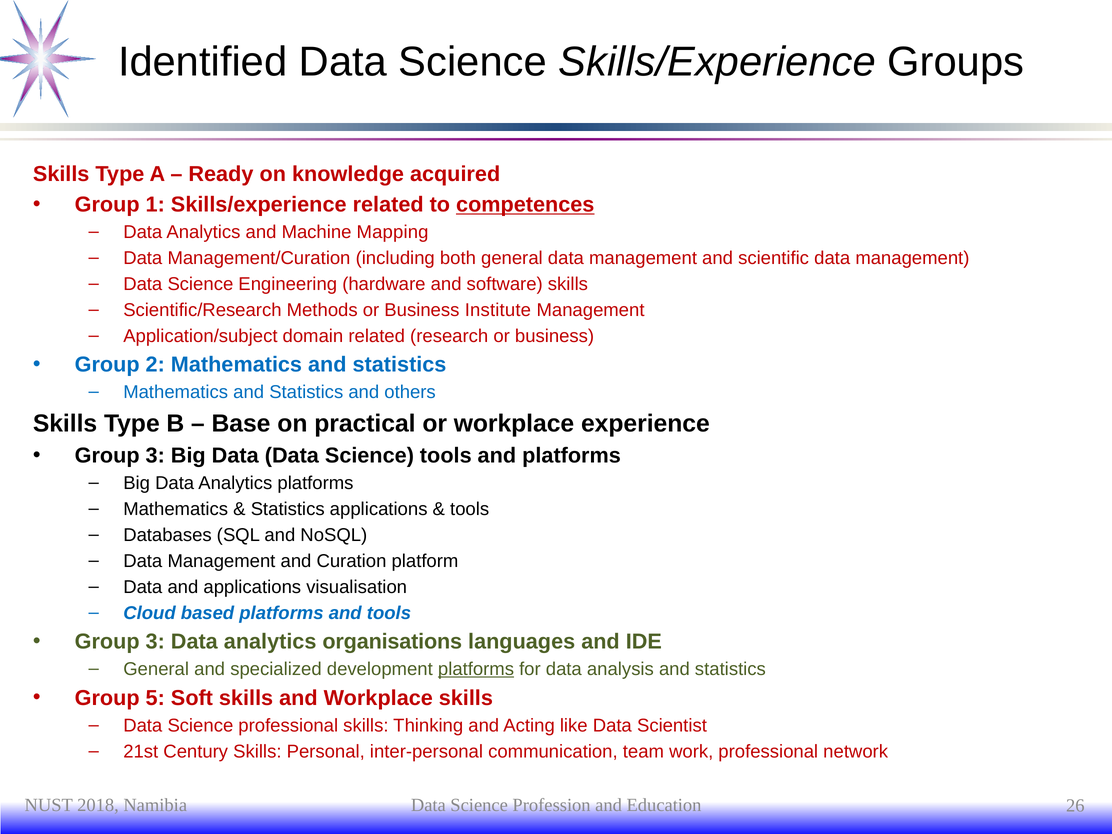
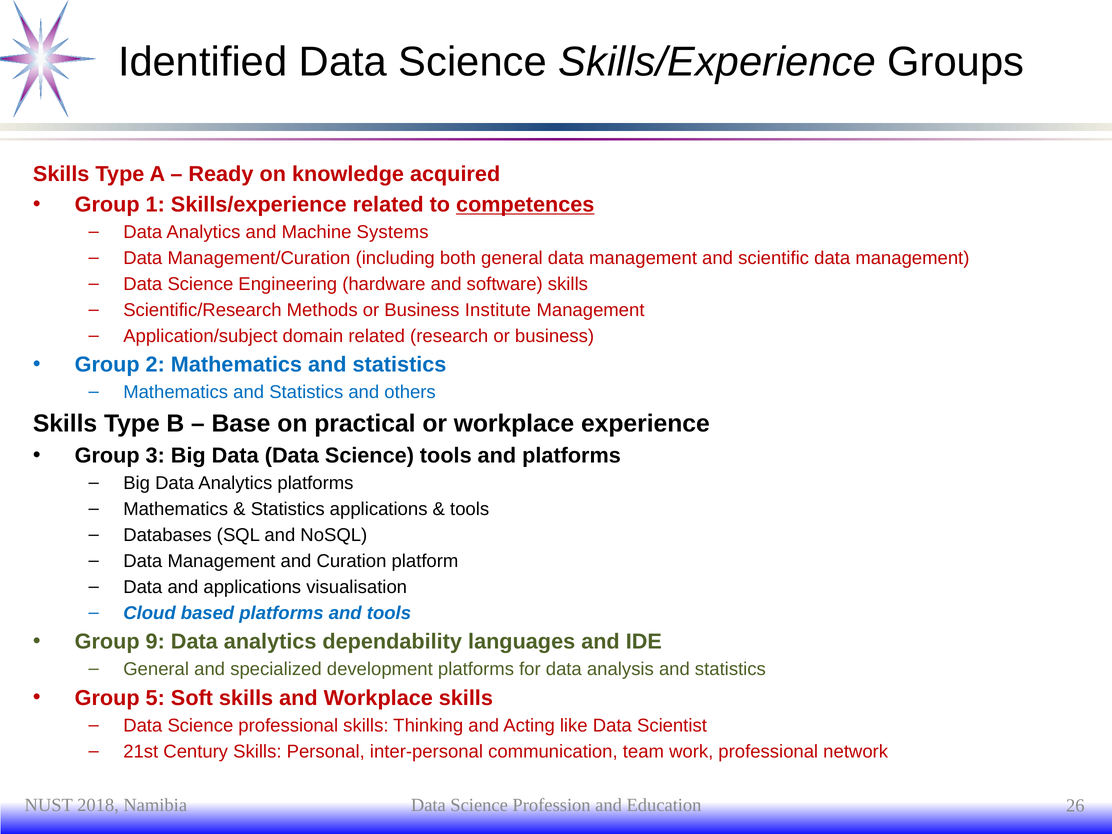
Mapping: Mapping -> Systems (393, 232)
3: 3 -> 9 (155, 642)
organisations: organisations -> dependability (392, 642)
platforms underline: present -> none (476, 669)
